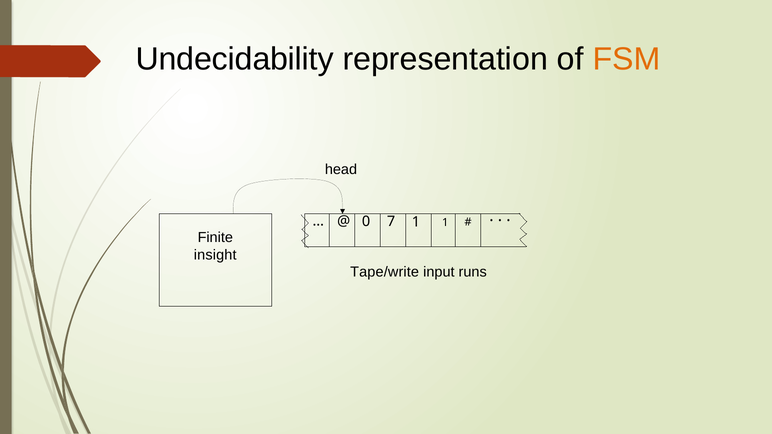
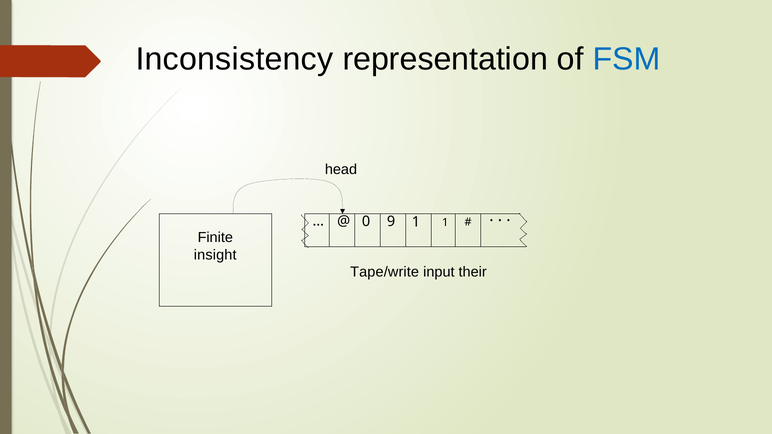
Undecidability: Undecidability -> Inconsistency (234, 59)
FSM colour: orange -> blue (626, 59)
7: 7 -> 9 (391, 222)
runs: runs -> their (473, 272)
